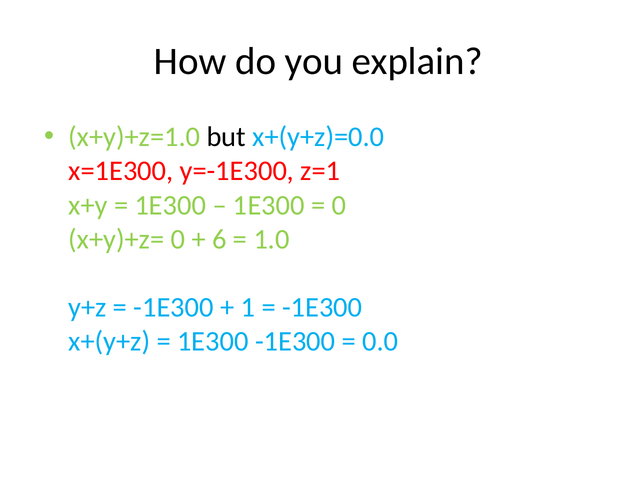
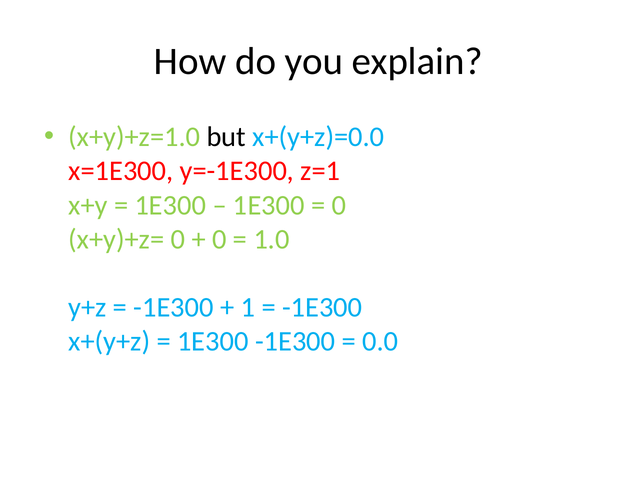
6: 6 -> 0 (219, 239)
